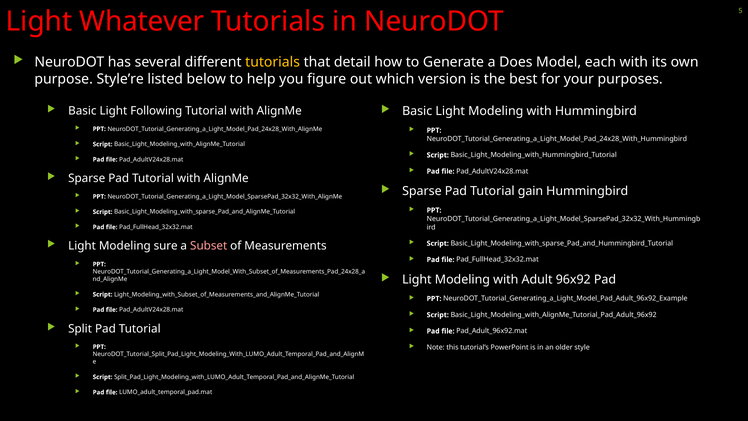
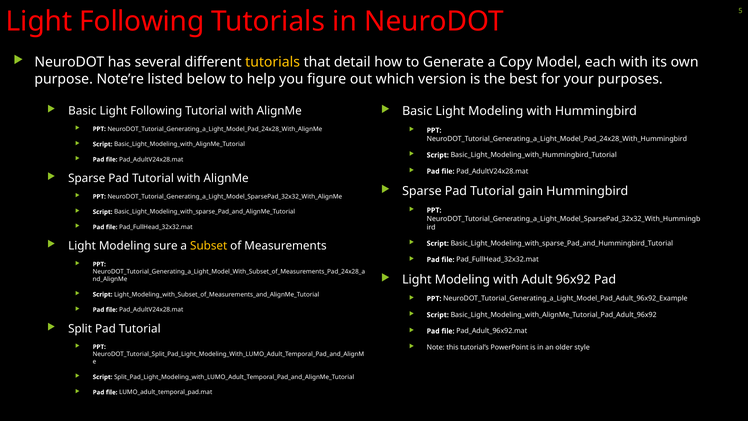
Whatever: Whatever -> Following (142, 22)
Does: Does -> Copy (516, 62)
Style’re: Style’re -> Note’re (120, 79)
Subset colour: pink -> yellow (209, 246)
